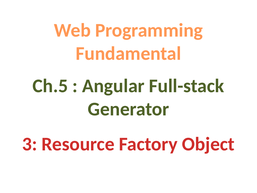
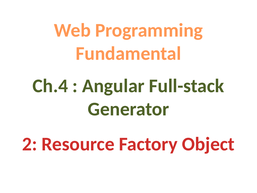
Ch.5: Ch.5 -> Ch.4 (50, 86)
3: 3 -> 2 (30, 144)
